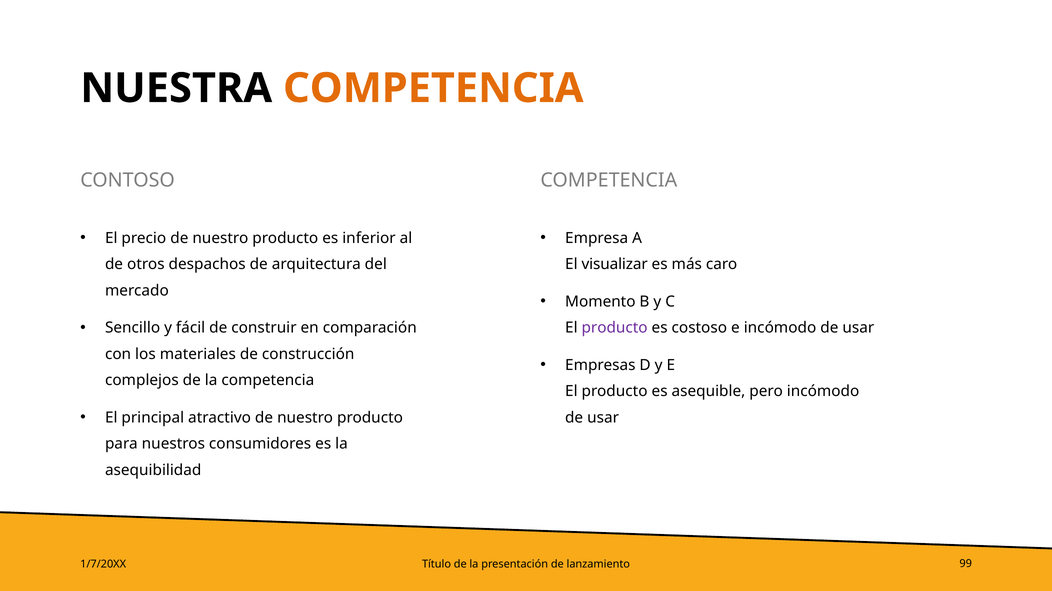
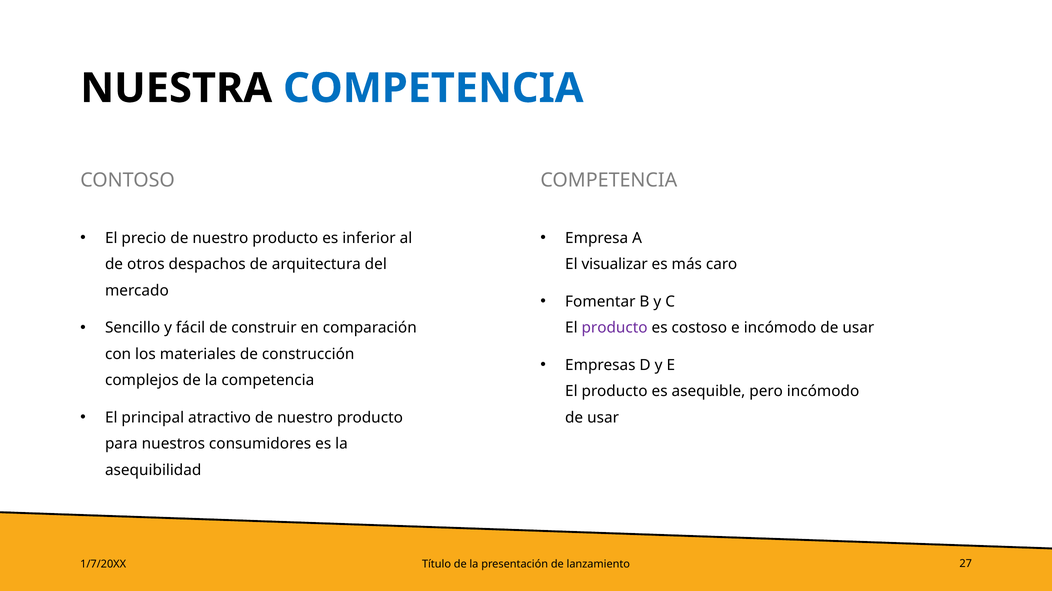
COMPETENCIA colour: orange -> blue (433, 88)
Momento: Momento -> Fomentar (600, 302)
99: 99 -> 27 (966, 564)
